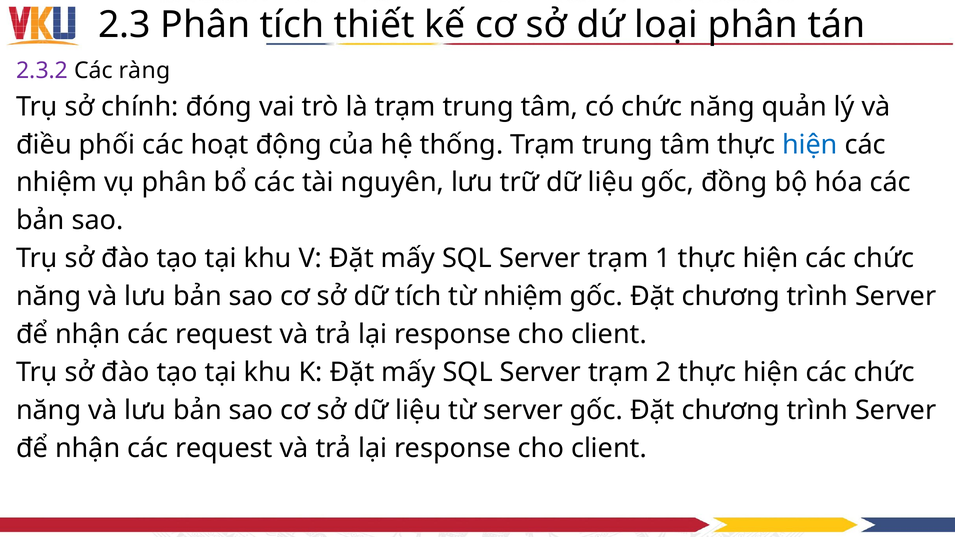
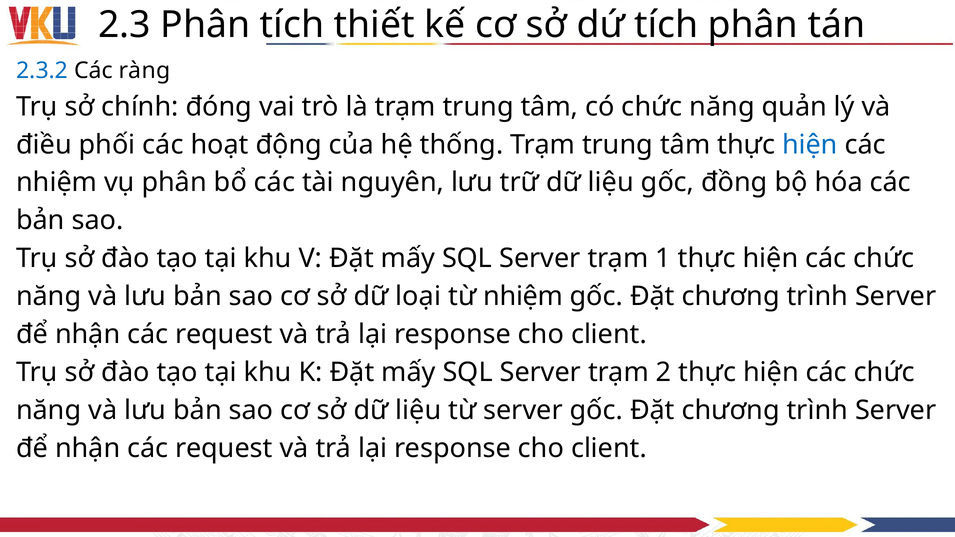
dứ loại: loại -> tích (666, 25)
2.3.2 colour: purple -> blue (42, 71)
dữ tích: tích -> loại (418, 297)
